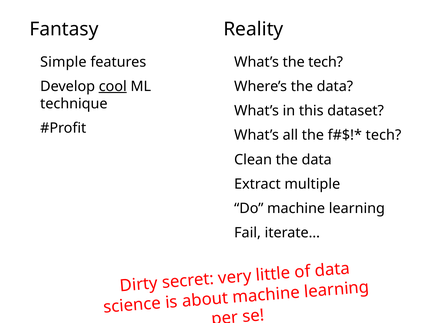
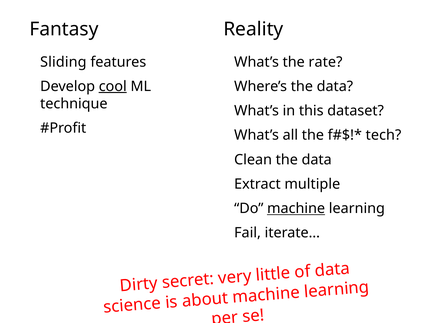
Simple: Simple -> Sliding (63, 62)
the tech: tech -> rate (325, 62)
machine underline: none -> present (296, 209)
